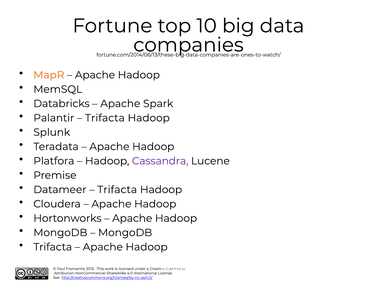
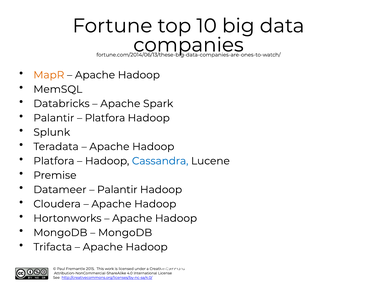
Trifacta: Trifacta -> Platfora (105, 118)
Cassandra colour: purple -> blue (160, 161)
Trifacta: Trifacta -> Palantir (117, 189)
